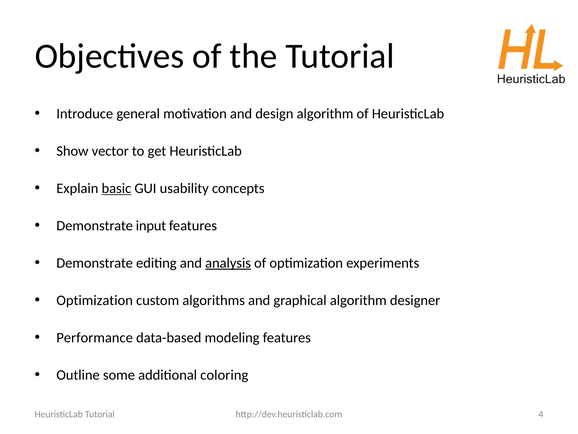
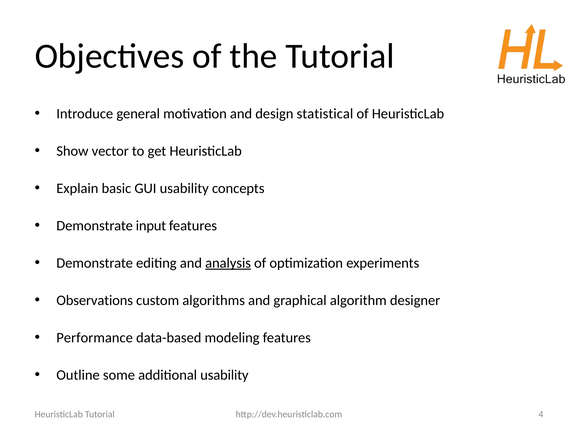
design algorithm: algorithm -> statistical (325, 114)
basic underline: present -> none (116, 188)
Optimization: Optimization -> Observations (95, 300)
additional coloring: coloring -> usability (224, 374)
